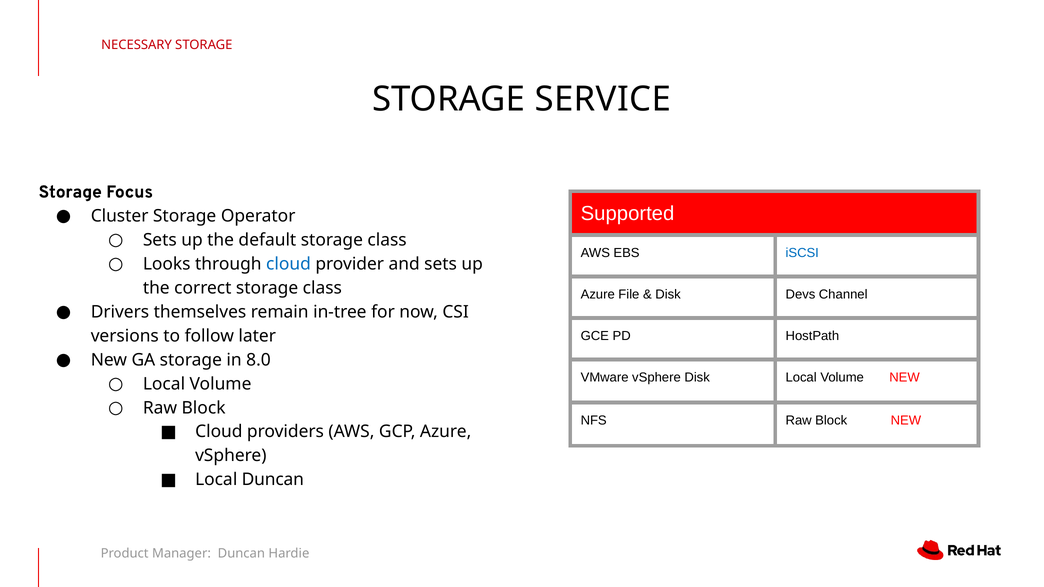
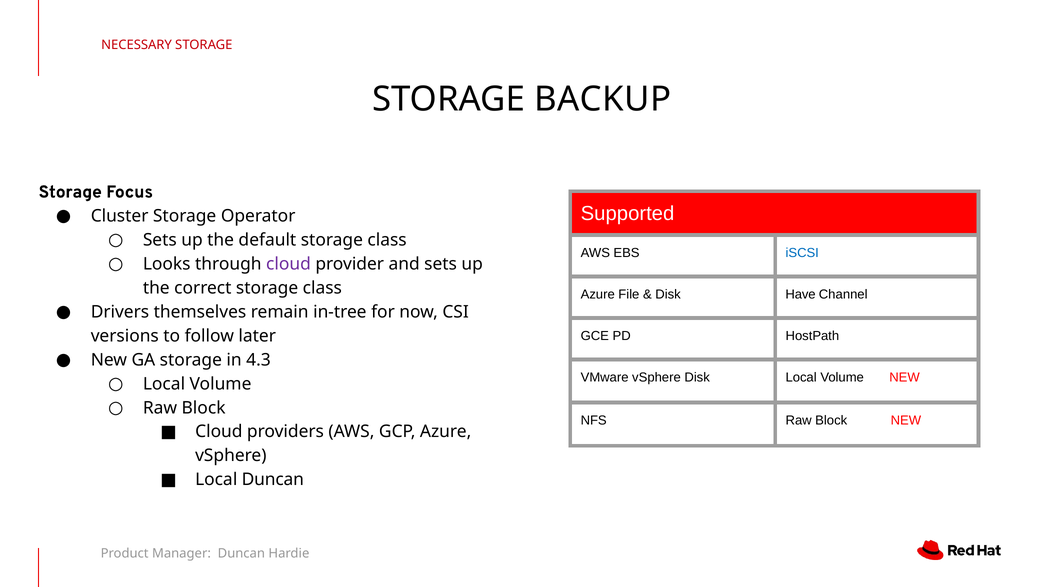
SERVICE: SERVICE -> BACKUP (603, 99)
cloud colour: blue -> purple (288, 264)
Devs: Devs -> Have (801, 294)
8.0: 8.0 -> 4.3 (259, 360)
